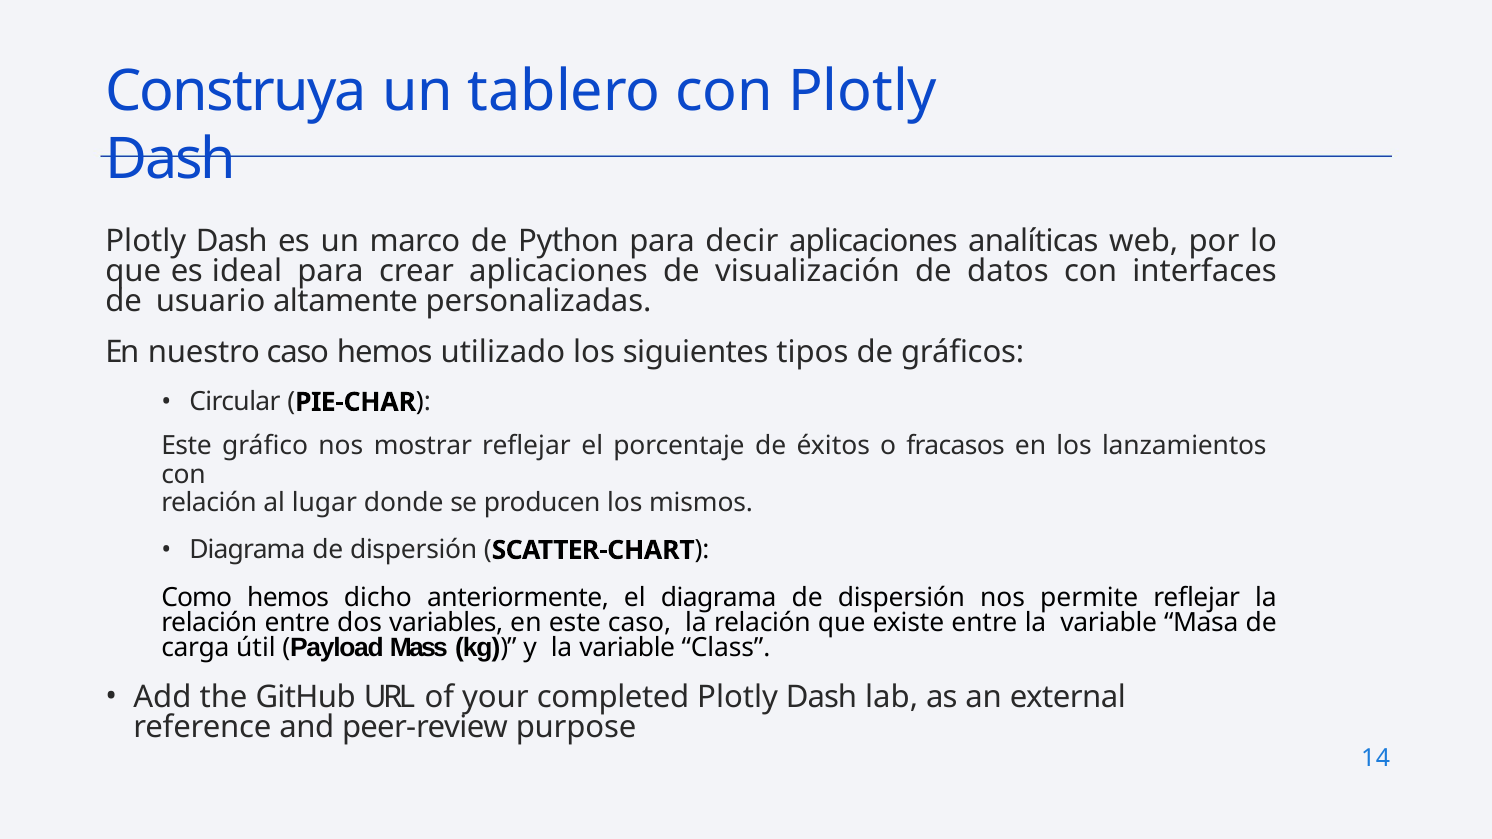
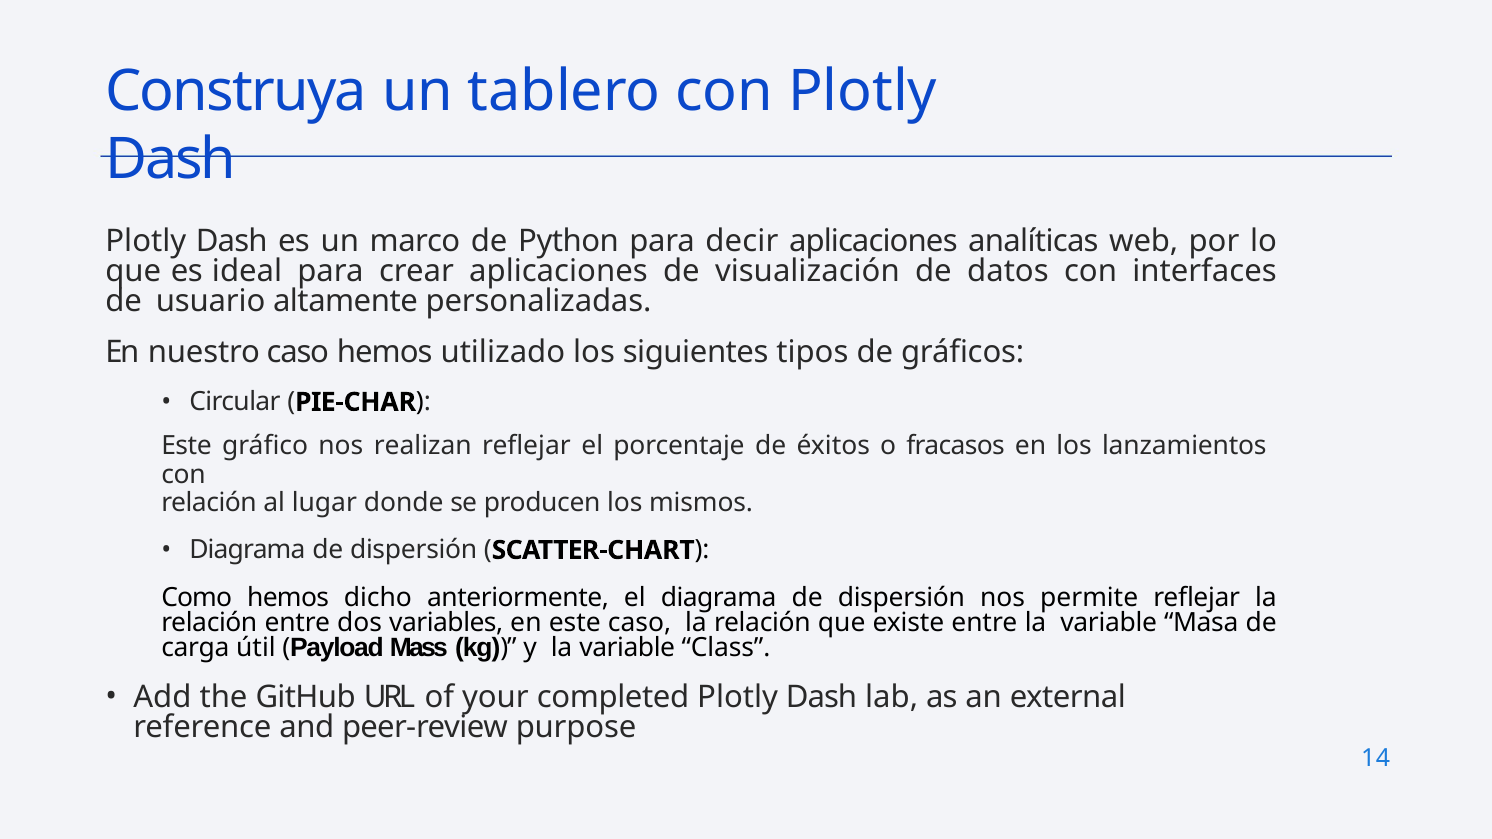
mostrar: mostrar -> realizan (423, 446)
